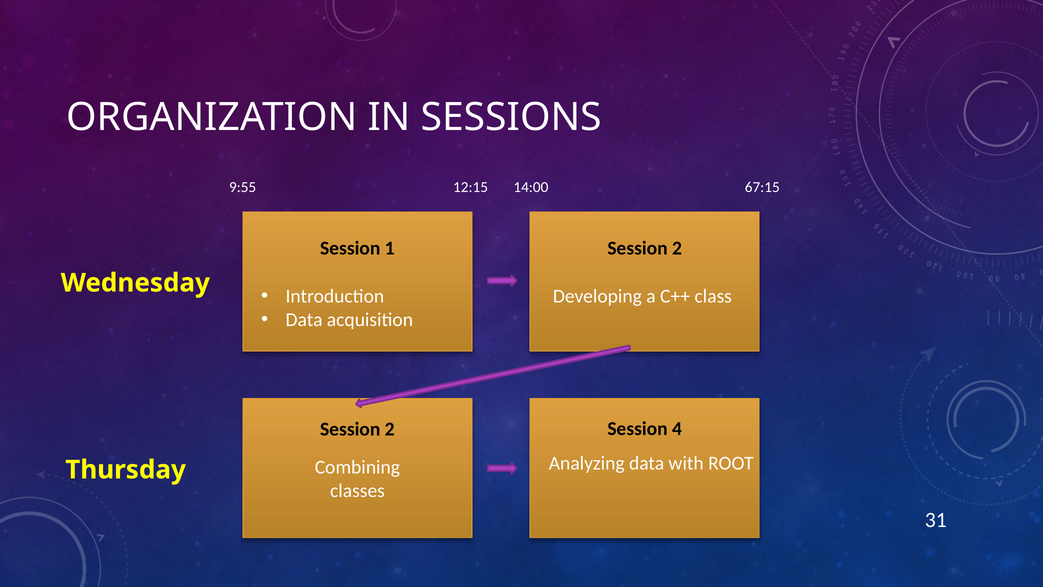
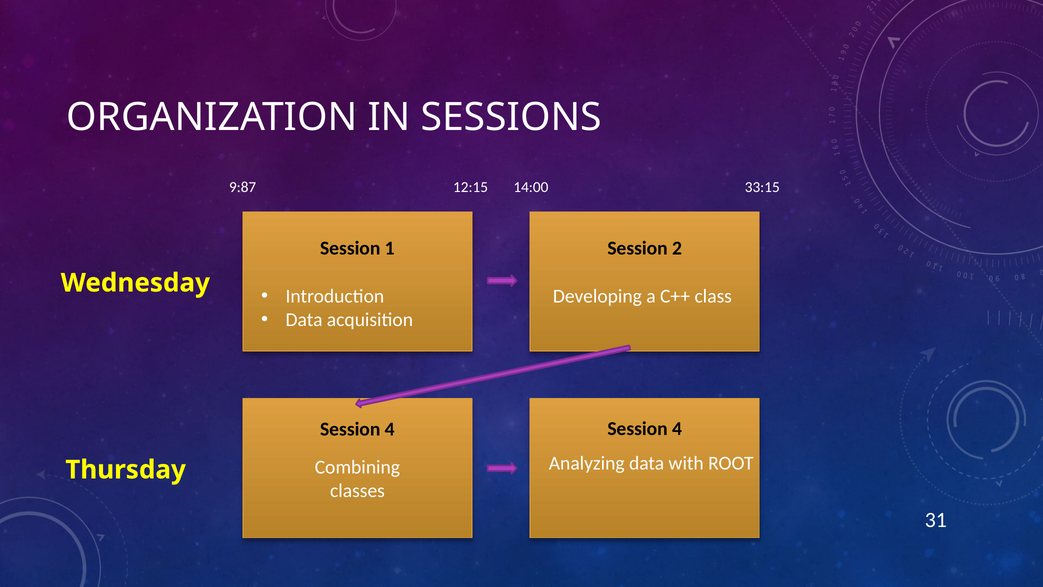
9:55: 9:55 -> 9:87 (243, 187)
67:15: 67:15 -> 33:15 (762, 187)
2: 2 -> 4 (390, 429)
